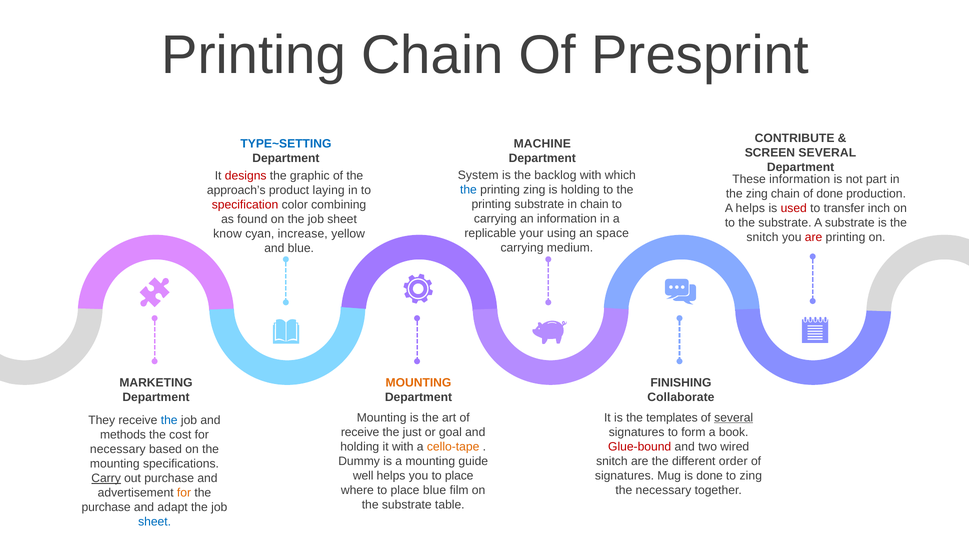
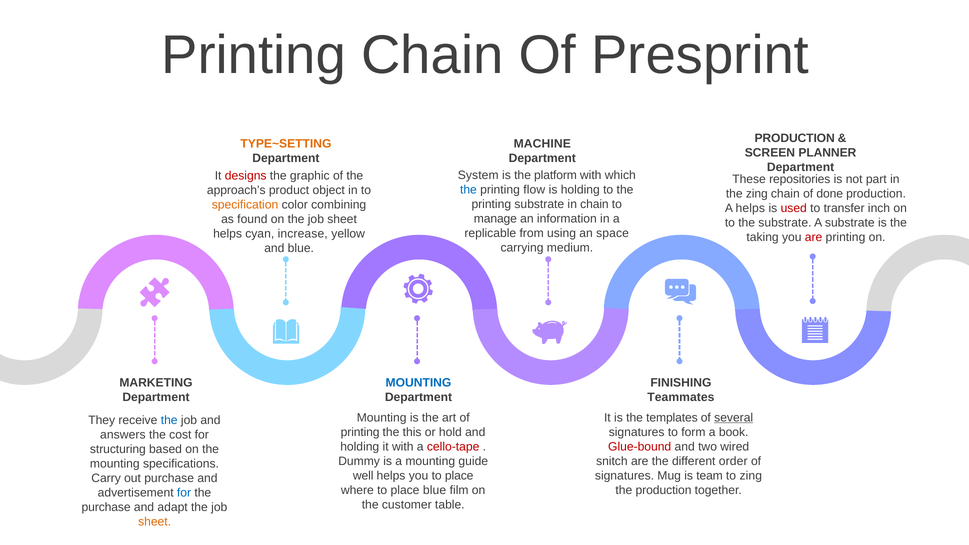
CONTRIBUTE: CONTRIBUTE -> PRODUCTION (795, 138)
TYPE~SETTING colour: blue -> orange (286, 144)
SCREEN SEVERAL: SEVERAL -> PLANNER (827, 153)
backlog: backlog -> platform (556, 175)
These information: information -> repositories (800, 179)
printing zing: zing -> flow (534, 190)
laying: laying -> object (329, 190)
specification colour: red -> orange (245, 205)
carrying: carrying -> manage (495, 219)
your: your -> from (532, 233)
know: know -> helps (228, 234)
snitch: snitch -> taking (763, 237)
MOUNTING colour: orange -> blue (418, 383)
Collaborate: Collaborate -> Teammates (681, 398)
receive: receive -> printing (360, 432)
just: just -> this (412, 432)
goal: goal -> hold (450, 432)
methods: methods -> answers (123, 435)
cello-tape colour: orange -> red (453, 447)
necessary: necessary -> structuring (118, 449)
is done: done -> team (710, 476)
Carry underline: present -> none (106, 478)
the necessary: necessary -> production (664, 490)
for colour: orange -> blue (184, 493)
substrate: substrate -> customer (407, 505)
sheet colour: blue -> orange (155, 522)
